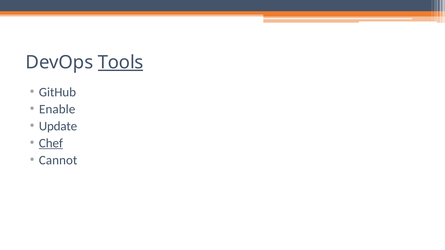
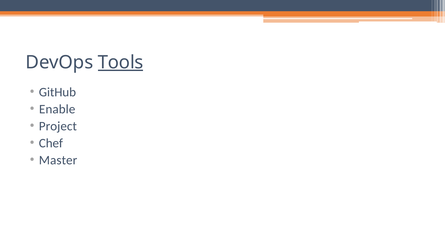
Update: Update -> Project (58, 126)
Chef underline: present -> none (51, 143)
Cannot: Cannot -> Master (58, 160)
